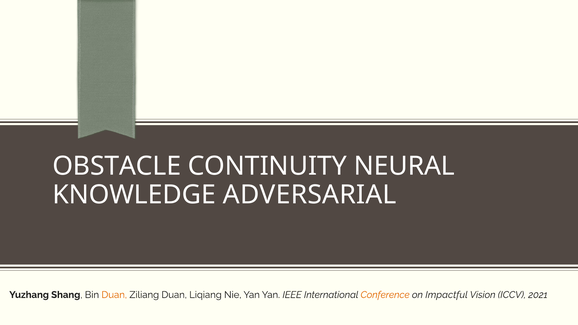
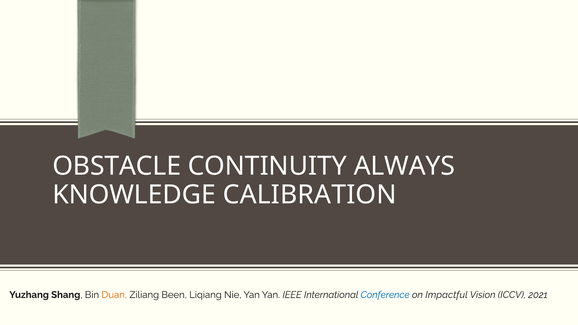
NEURAL: NEURAL -> ALWAYS (404, 166)
ADVERSARIAL: ADVERSARIAL -> CALIBRATION (310, 195)
Ziliang Duan: Duan -> Been (174, 295)
Conference colour: orange -> blue (385, 295)
